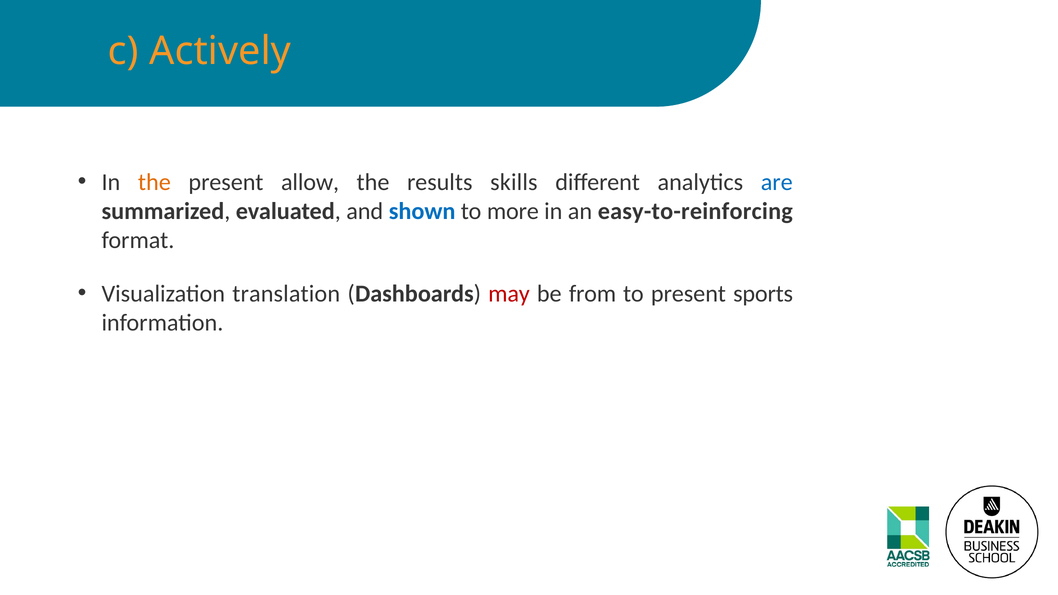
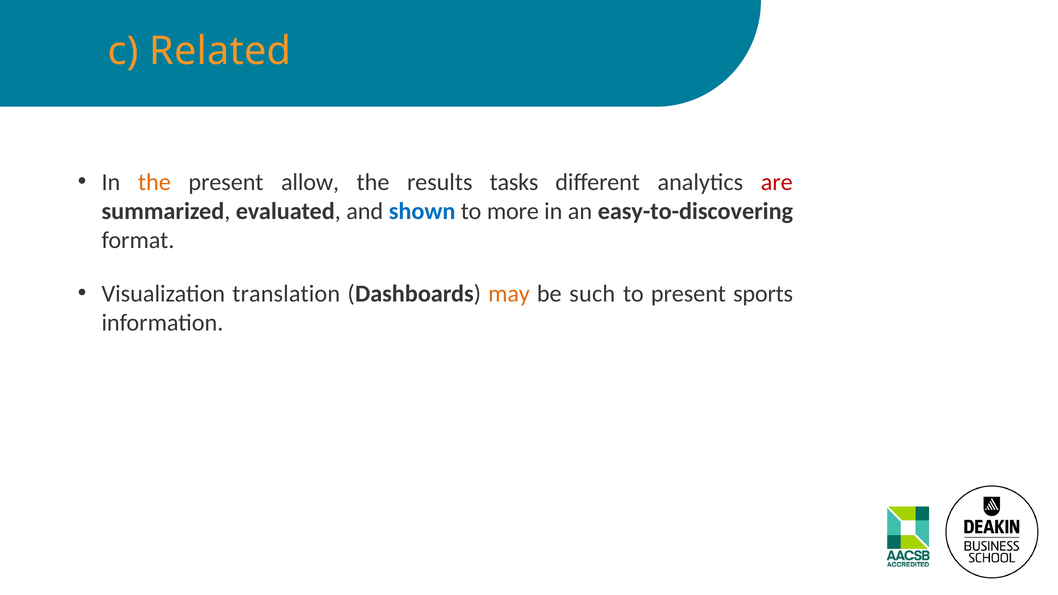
Actively: Actively -> Related (220, 51)
skills: skills -> tasks (514, 182)
are colour: blue -> red (777, 182)
easy-to-reinforcing: easy-to-reinforcing -> easy-to-discovering (695, 211)
may colour: red -> orange (509, 294)
from: from -> such (592, 294)
